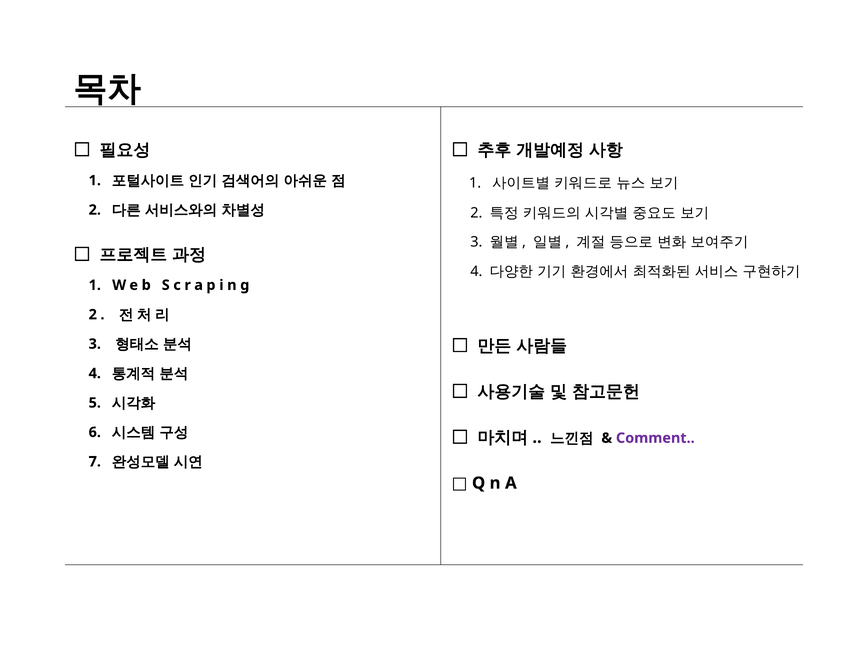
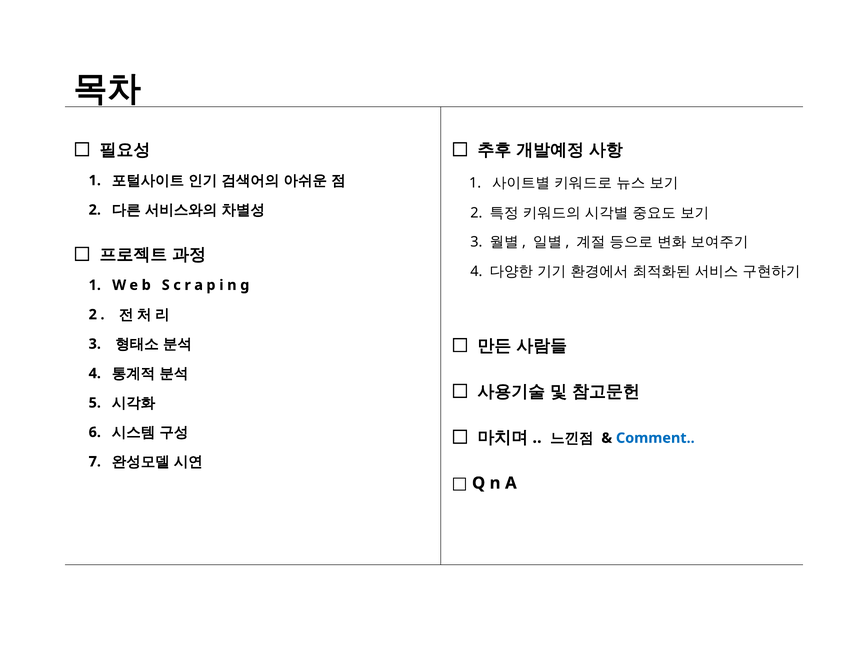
Comment colour: purple -> blue (655, 438)
